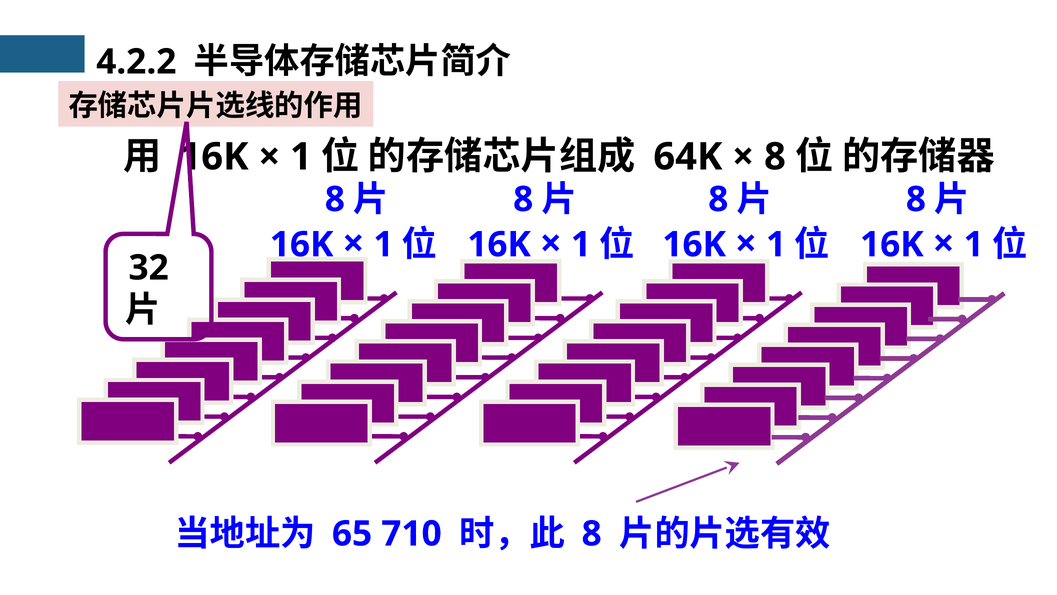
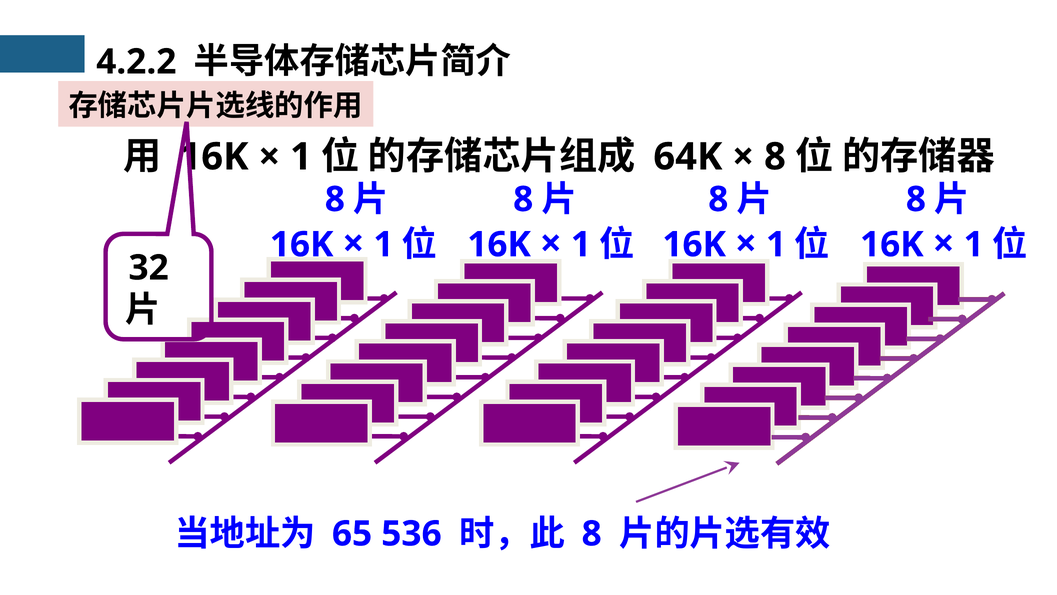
710: 710 -> 536 (411, 534)
